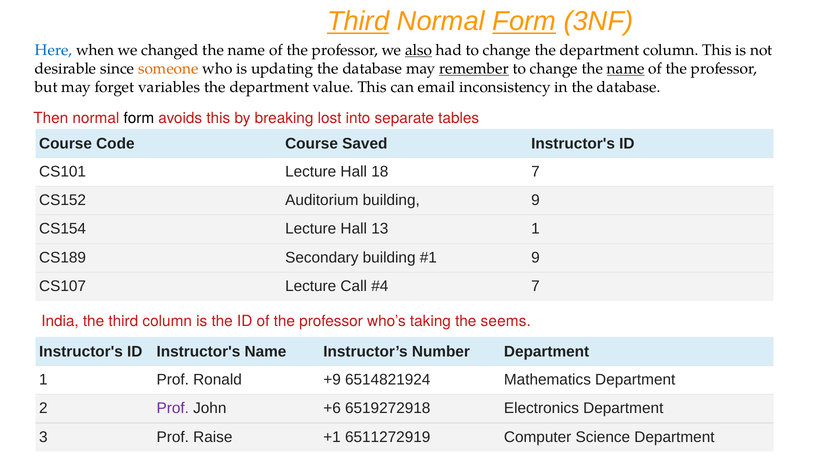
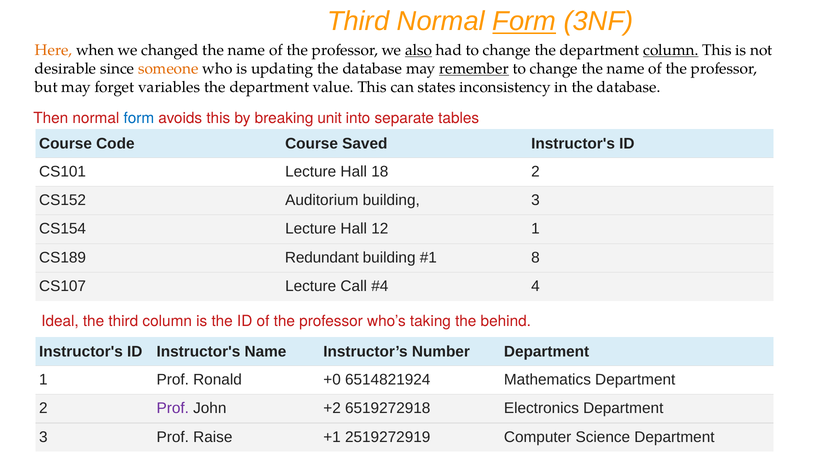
Third underline: present -> none (358, 21)
Here colour: blue -> orange (54, 50)
column underline: none -> present (671, 50)
name underline: present -> none (626, 69)
email: email -> states (437, 87)
form colour: black -> blue (139, 118)
lost: lost -> unit (330, 118)
18 7: 7 -> 2 (535, 171)
building 9: 9 -> 3 (535, 200)
13: 13 -> 12 (380, 229)
Secondary: Secondary -> Redundant (322, 257)
9: 9 -> 8 (535, 257)
7: 7 -> 4 (535, 286)
India: India -> Ideal (60, 321)
seems: seems -> behind (506, 321)
+9: +9 -> +0 (332, 379)
+6: +6 -> +2 (332, 408)
6511272919: 6511272919 -> 2519272919 (388, 437)
